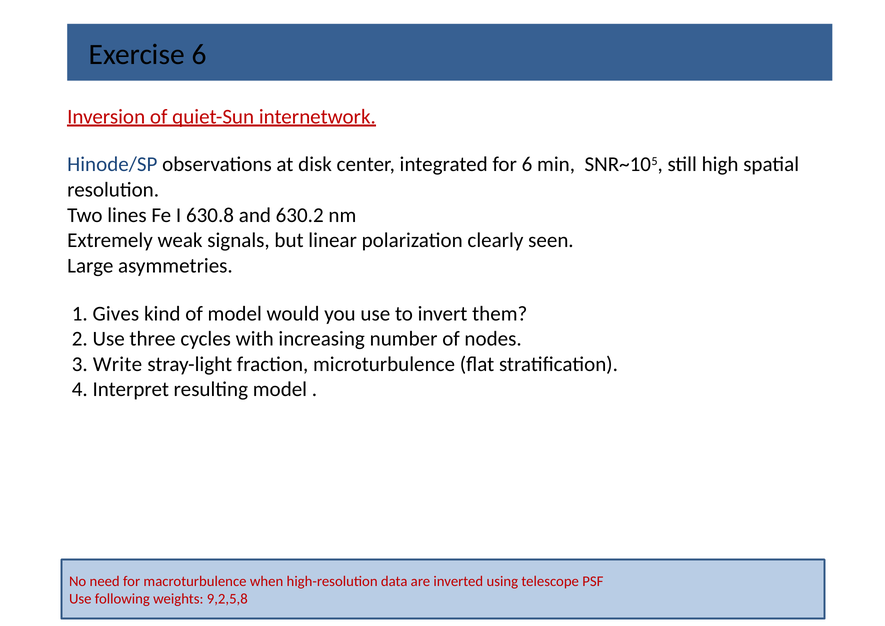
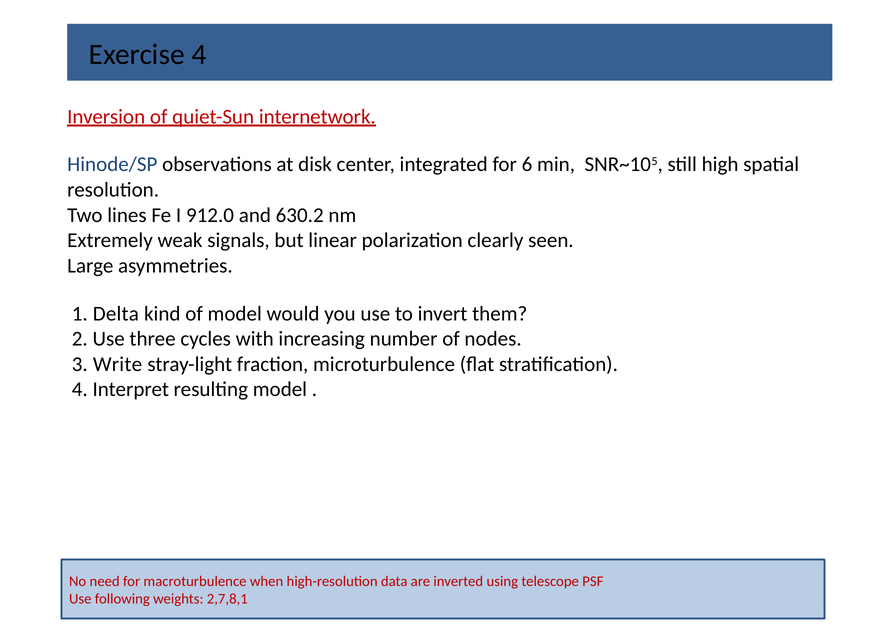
Exercise 6: 6 -> 4 (199, 54)
630.8: 630.8 -> 912.0 (210, 215)
Gives: Gives -> Delta (116, 313)
9,2,5,8: 9,2,5,8 -> 2,7,8,1 (227, 598)
